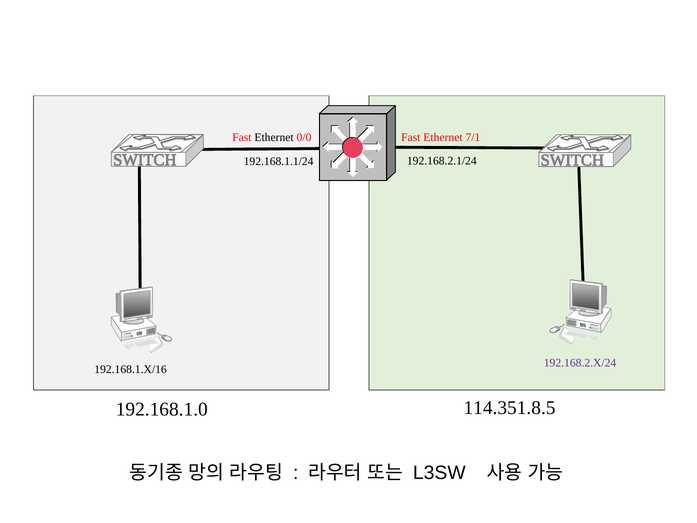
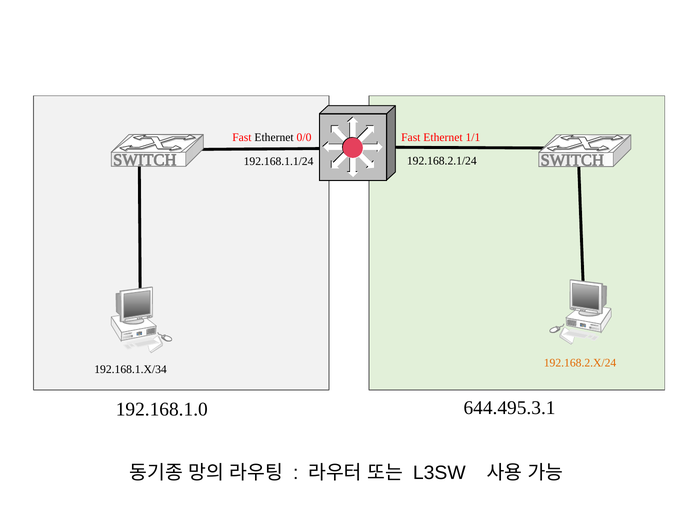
7/1: 7/1 -> 1/1 (473, 137)
192.168.2.X/24 colour: purple -> orange (580, 363)
192.168.1.X/16: 192.168.1.X/16 -> 192.168.1.X/34 (131, 369)
114.351.8.5: 114.351.8.5 -> 644.495.3.1 (510, 408)
